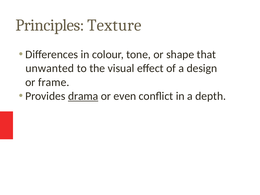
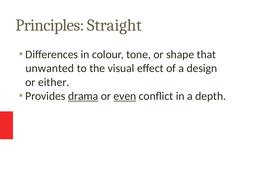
Texture: Texture -> Straight (114, 25)
frame: frame -> either (54, 82)
even underline: none -> present (125, 96)
